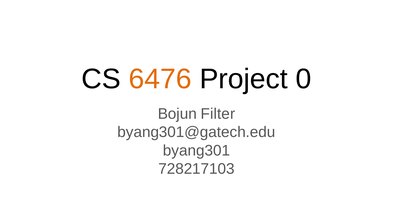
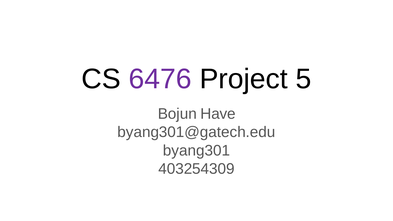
6476 colour: orange -> purple (160, 79)
0: 0 -> 5 (304, 79)
Filter: Filter -> Have (218, 114)
728217103: 728217103 -> 403254309 (196, 169)
